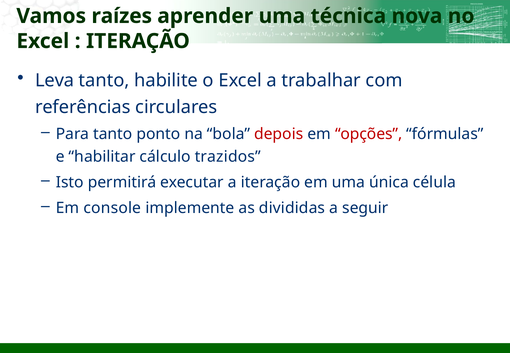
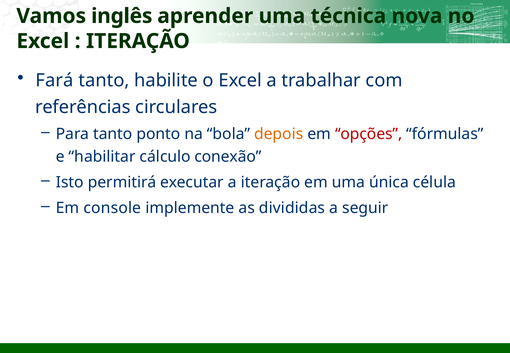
raízes: raízes -> inglês (122, 16)
Leva: Leva -> Fará (54, 81)
depois colour: red -> orange (279, 134)
trazidos: trazidos -> conexão (228, 157)
